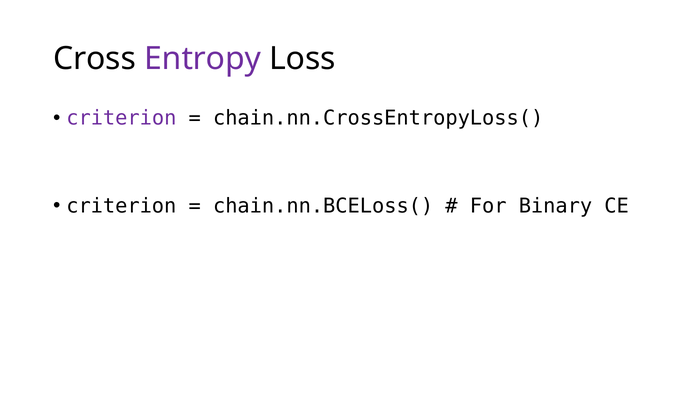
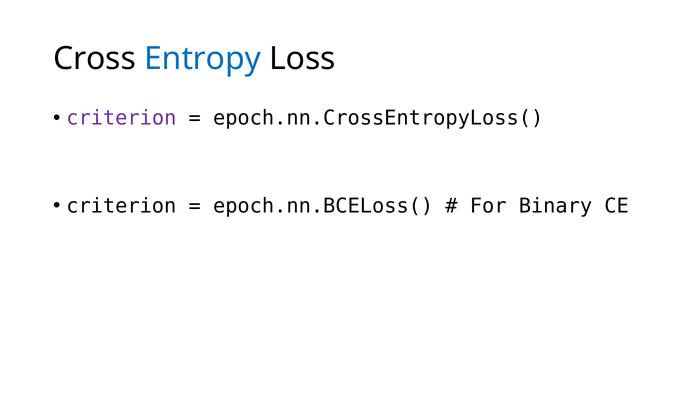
Entropy colour: purple -> blue (203, 59)
chain.nn.CrossEntropyLoss(: chain.nn.CrossEntropyLoss( -> epoch.nn.CrossEntropyLoss( (378, 118)
chain.nn.BCELoss(: chain.nn.BCELoss( -> epoch.nn.BCELoss( (323, 206)
